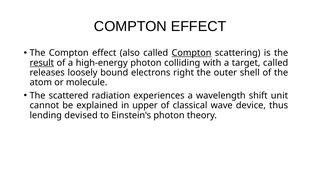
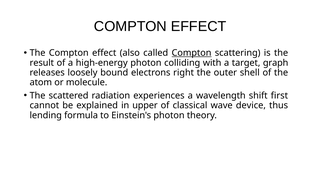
result underline: present -> none (42, 63)
target called: called -> graph (276, 63)
unit: unit -> first (279, 95)
devised: devised -> formula (81, 115)
